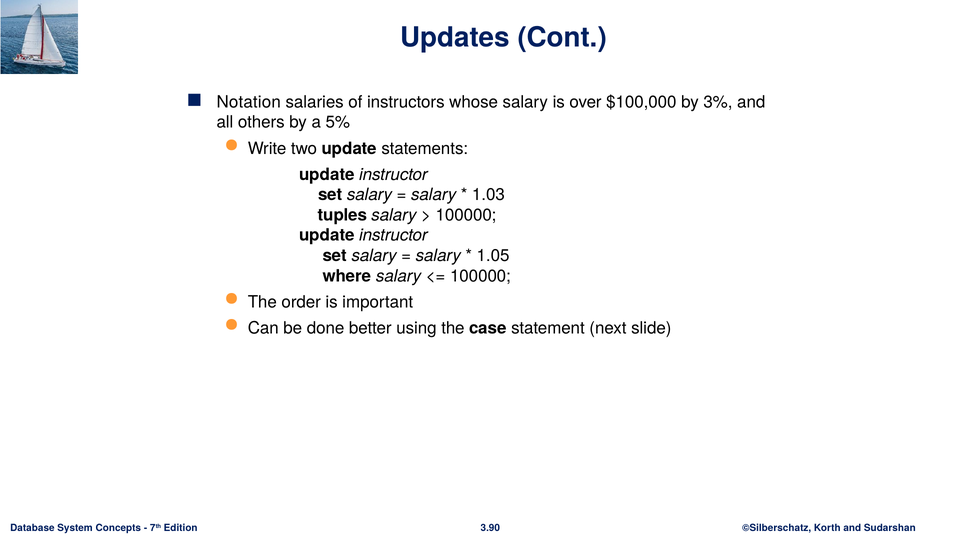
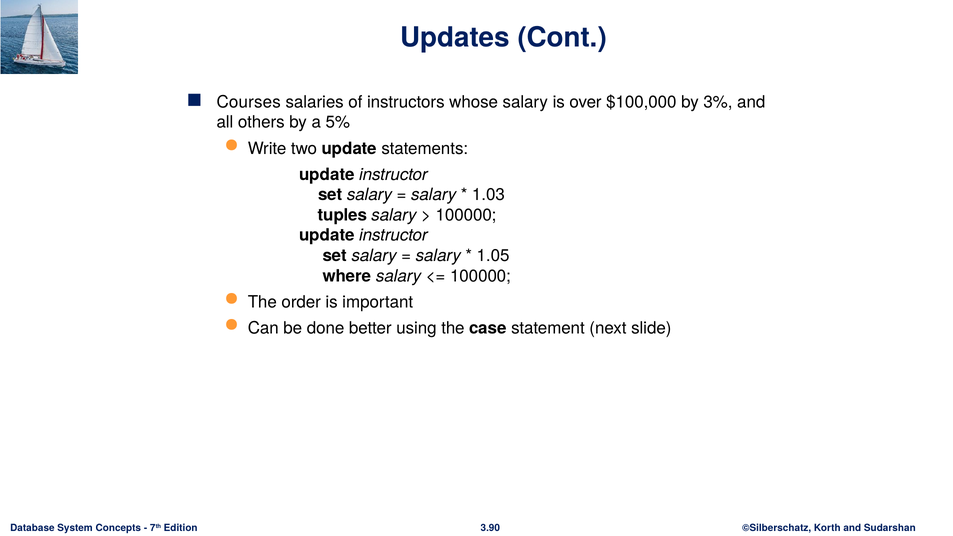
Notation: Notation -> Courses (249, 102)
